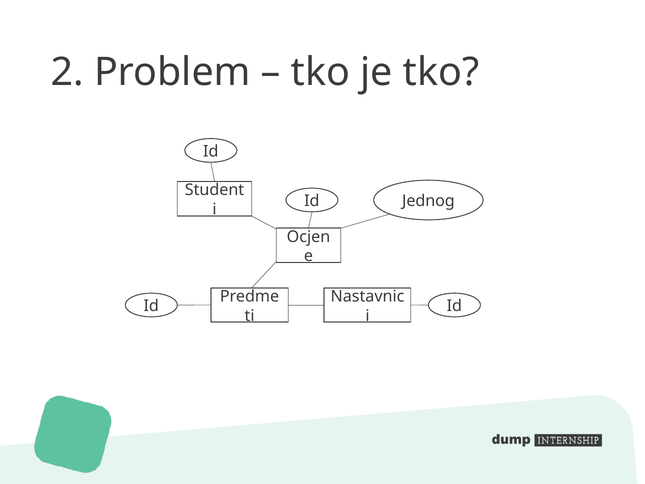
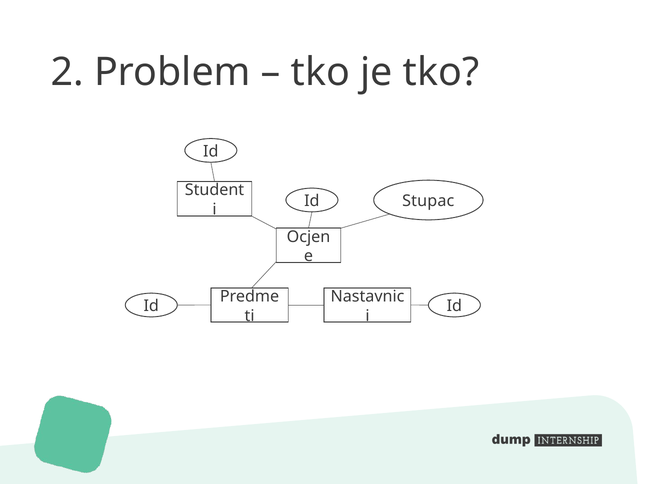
Jednog: Jednog -> Stupac (428, 201)
